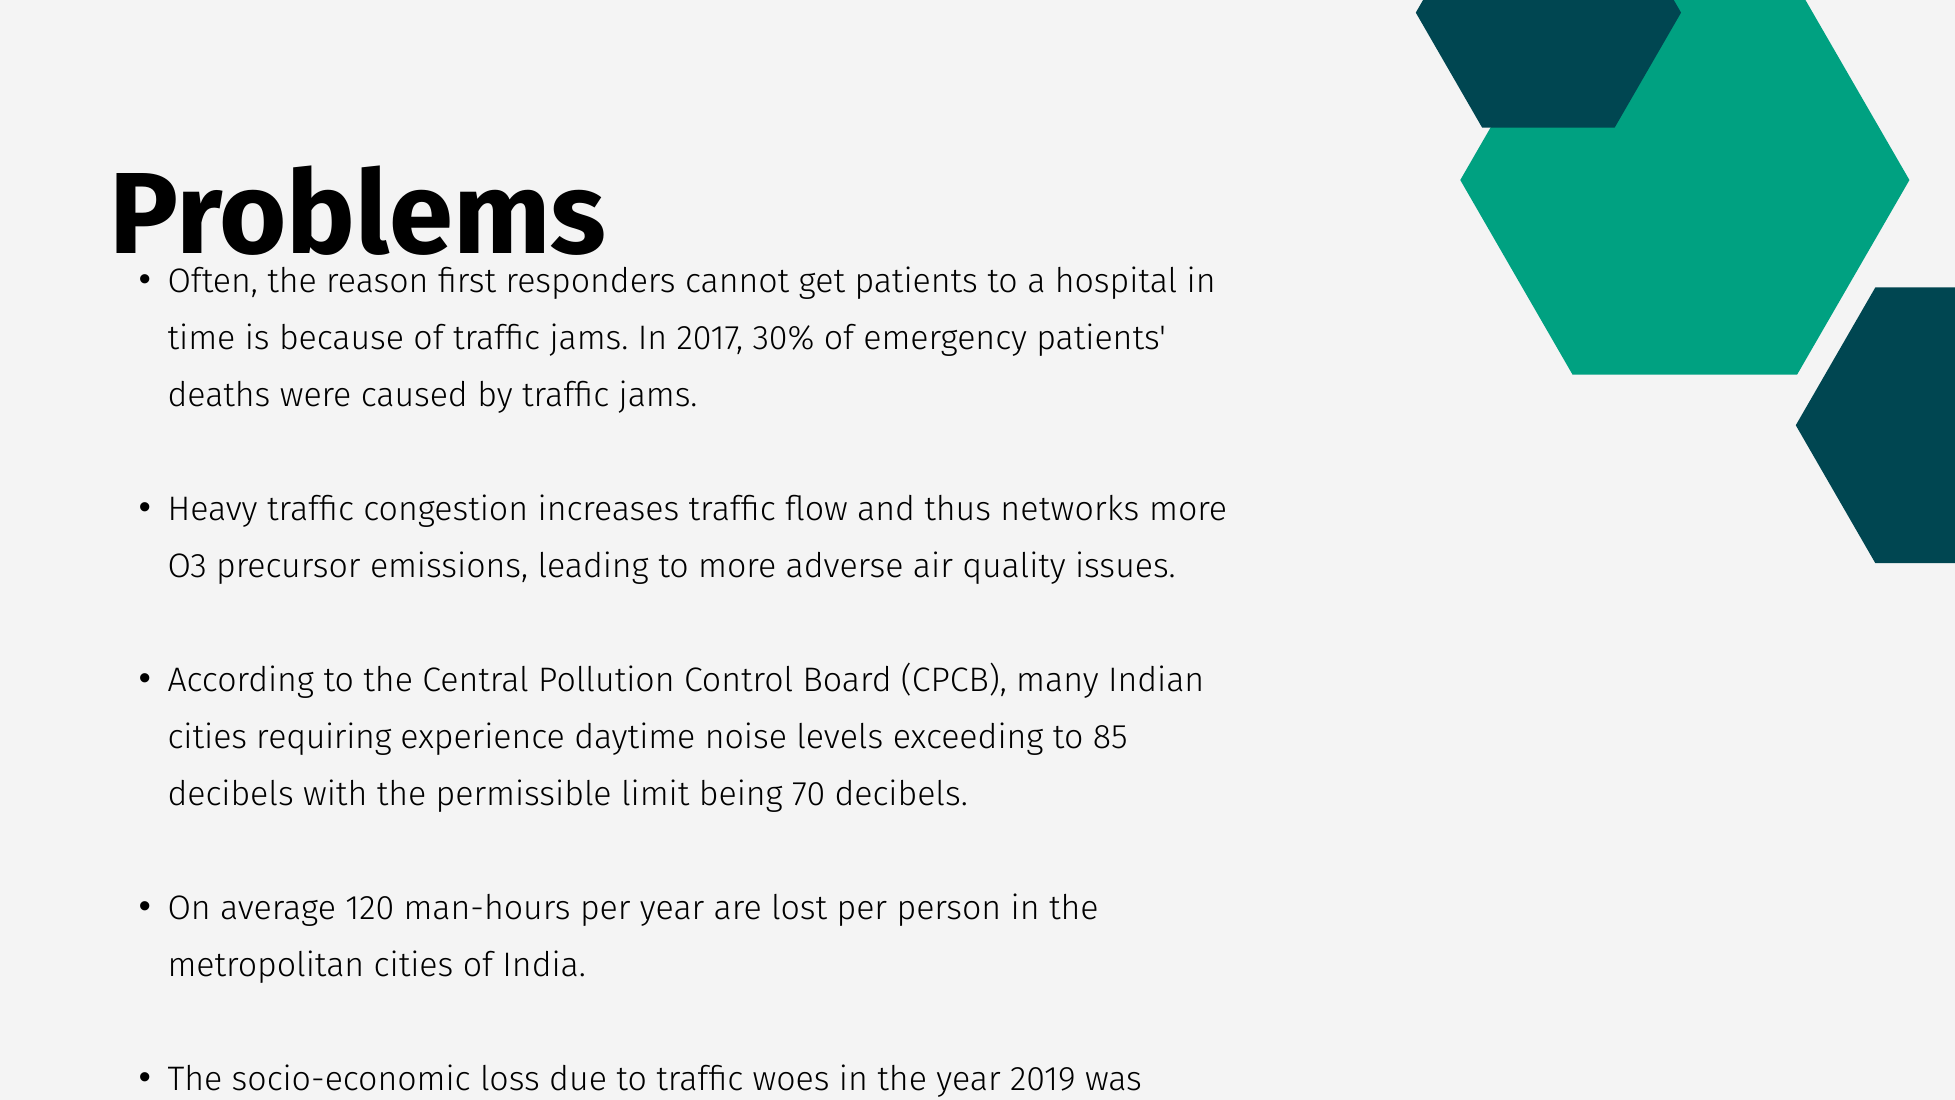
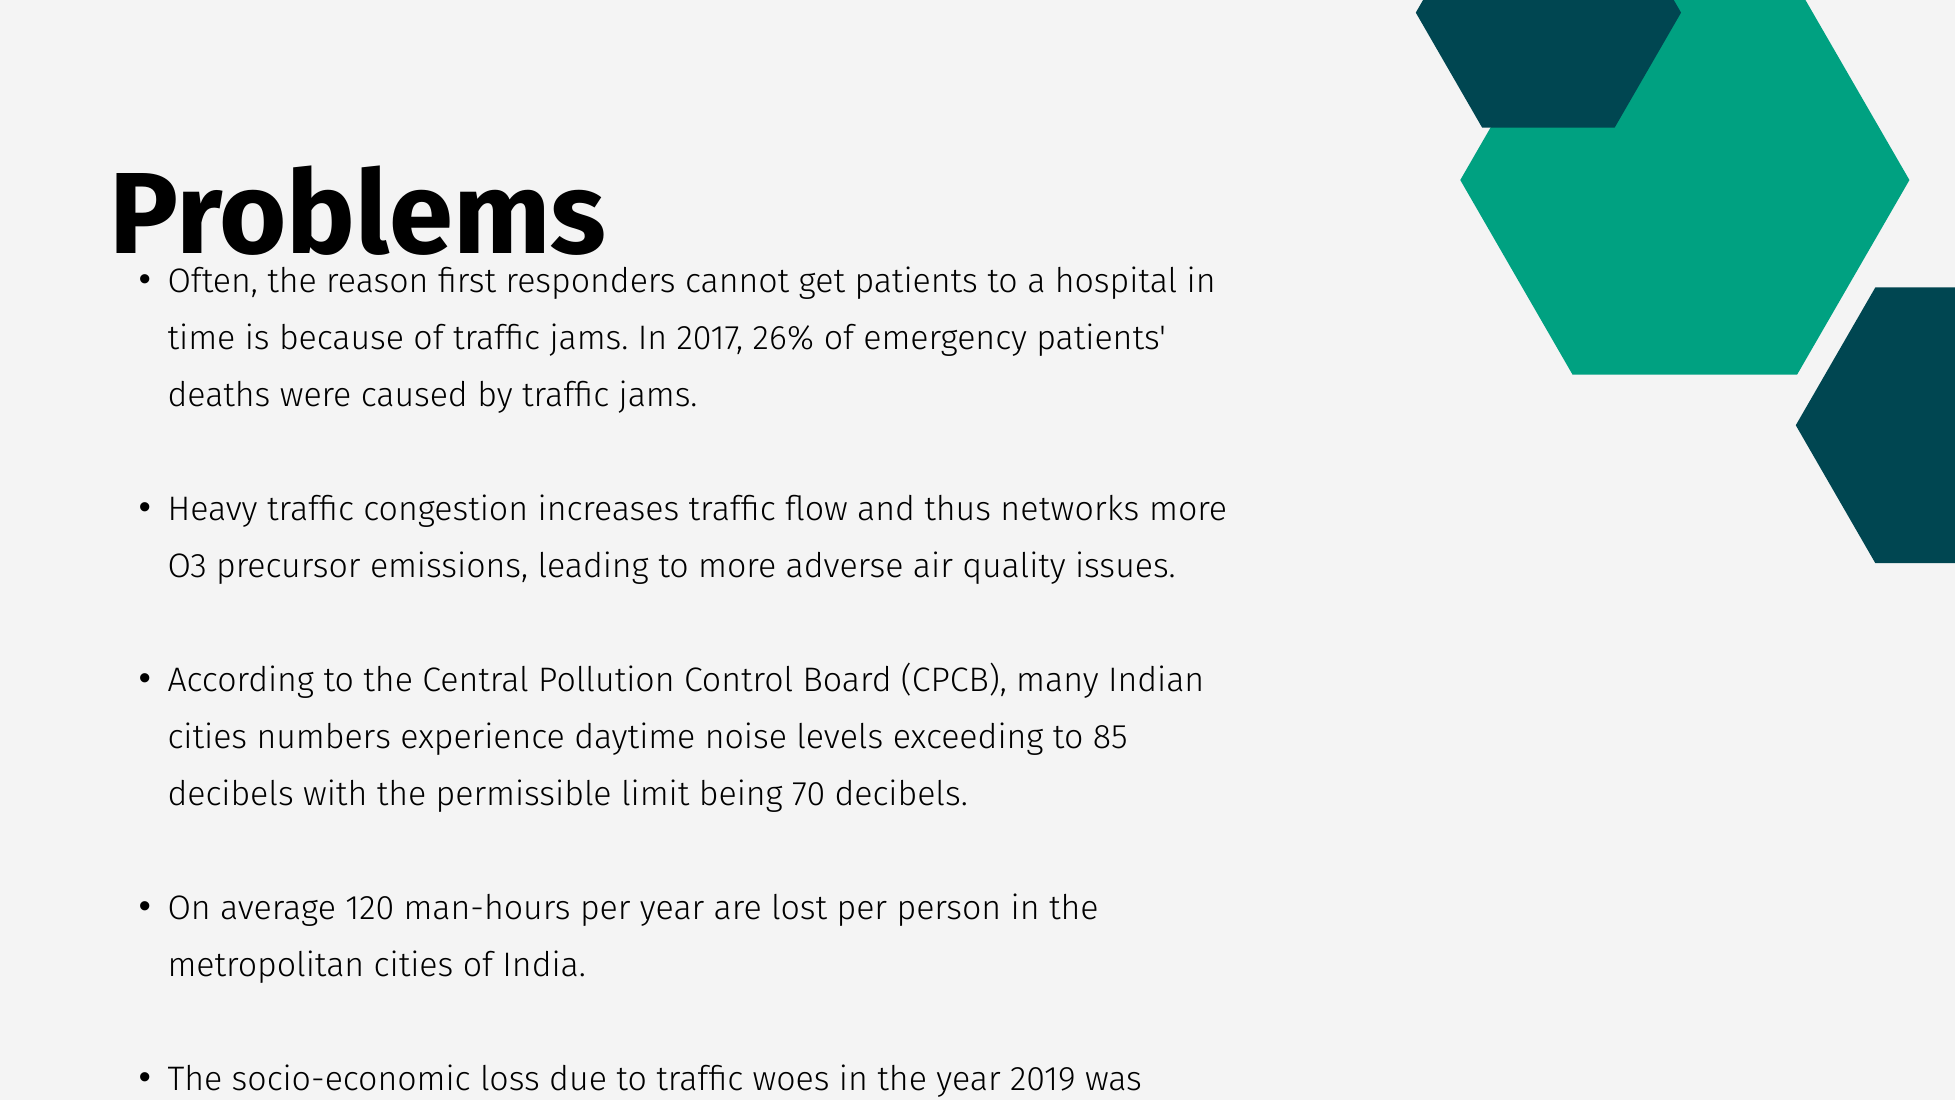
30%: 30% -> 26% (783, 338)
requiring: requiring -> numbers (324, 737)
